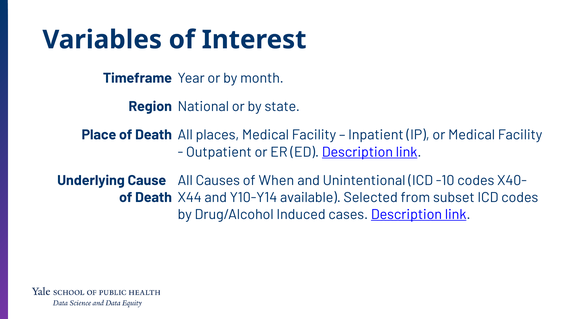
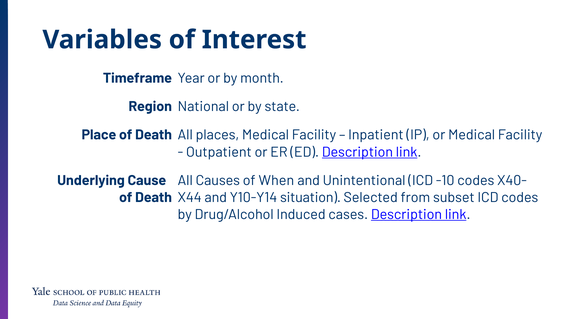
available: available -> situation (310, 197)
